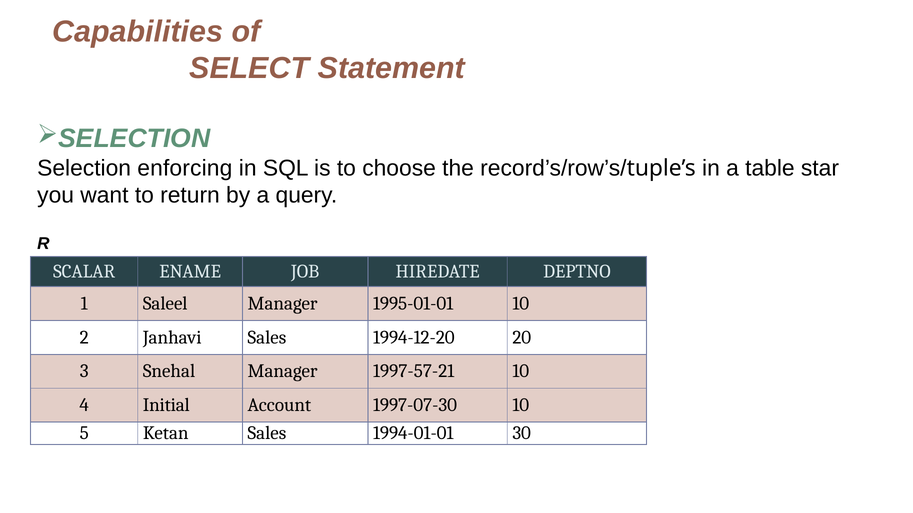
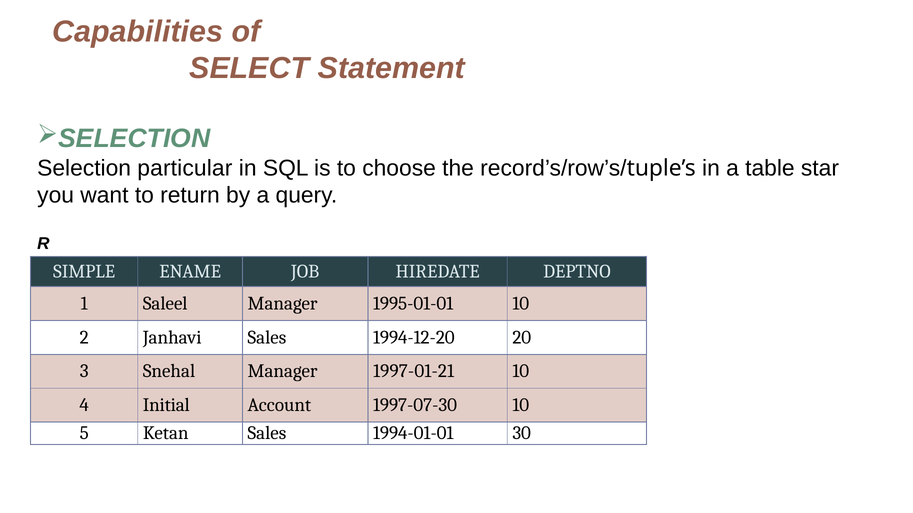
enforcing: enforcing -> particular (185, 168)
SCALAR: SCALAR -> SIMPLE (84, 272)
1997-57-21: 1997-57-21 -> 1997-01-21 (414, 372)
